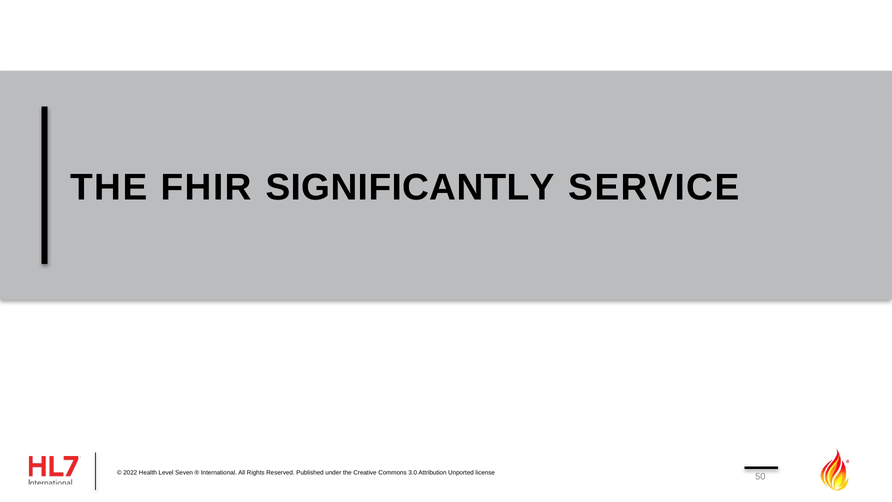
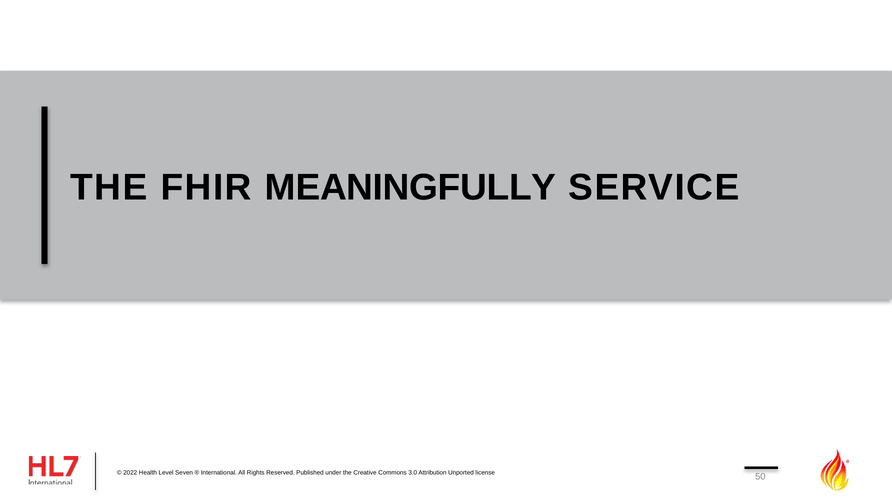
SIGNIFICANTLY: SIGNIFICANTLY -> MEANINGFULLY (411, 188)
